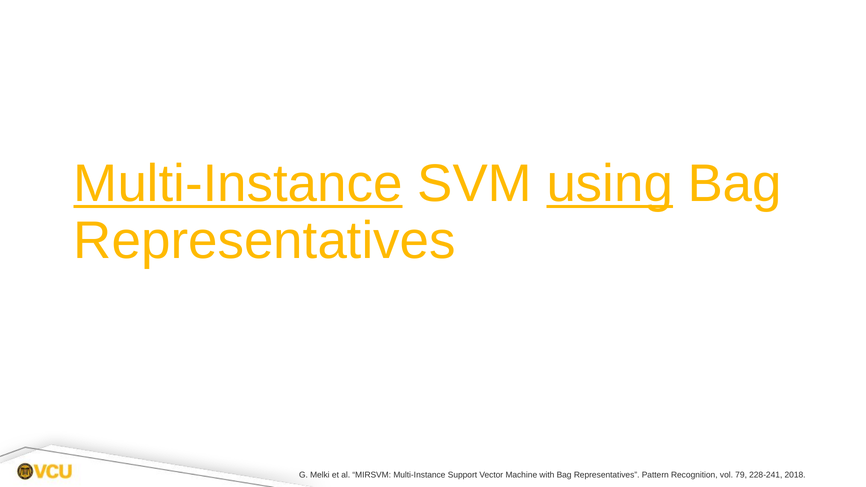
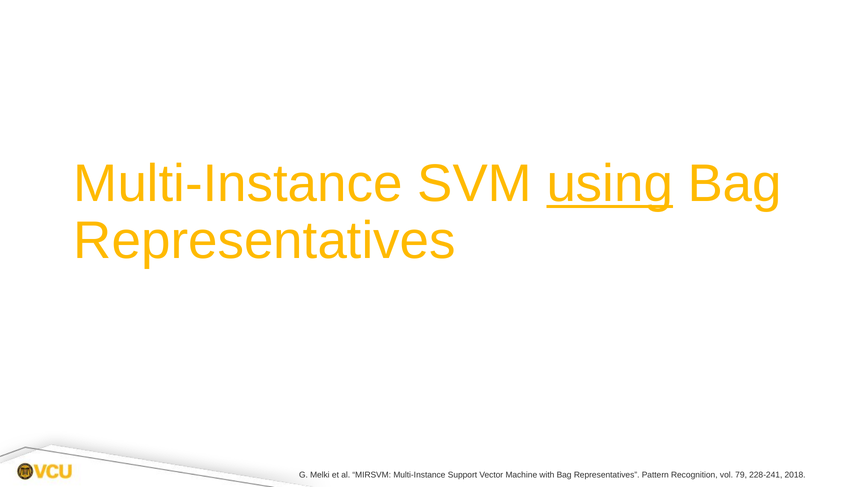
Multi-Instance underline: present -> none (238, 184)
